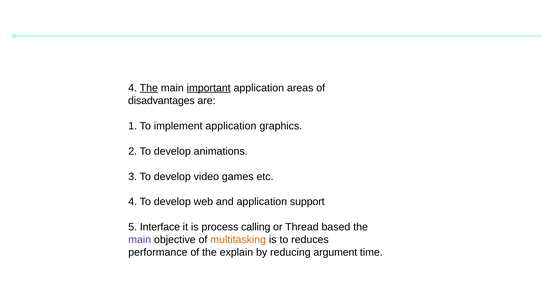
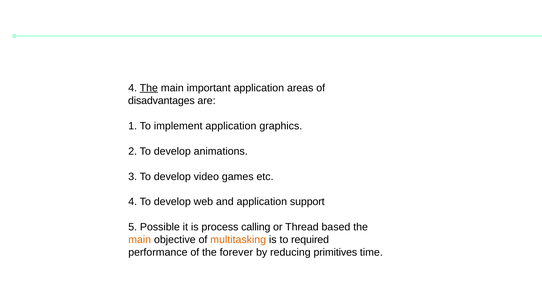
important underline: present -> none (209, 88)
Interface: Interface -> Possible (160, 227)
main colour: purple -> orange (140, 240)
reduces: reduces -> required (310, 240)
explain: explain -> forever (236, 252)
argument: argument -> primitives (335, 252)
